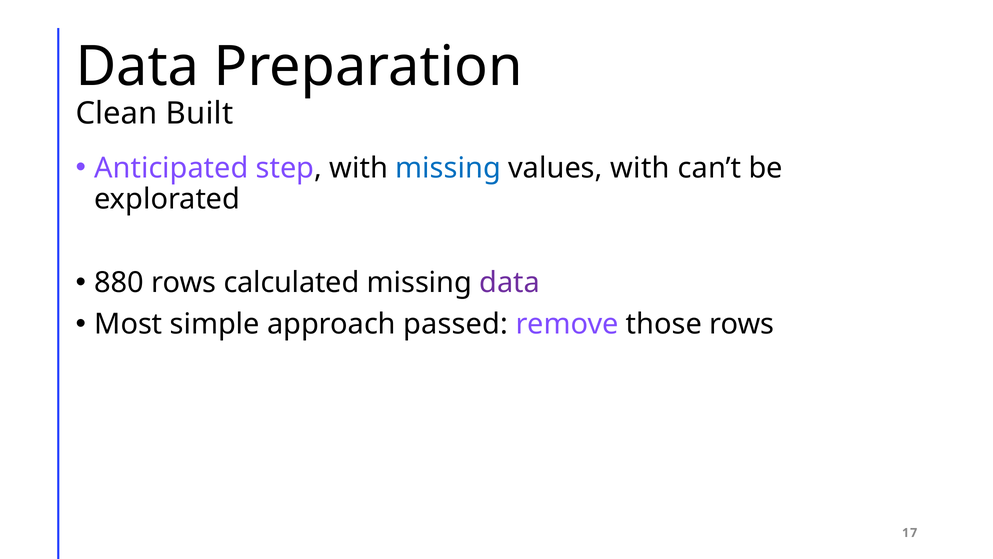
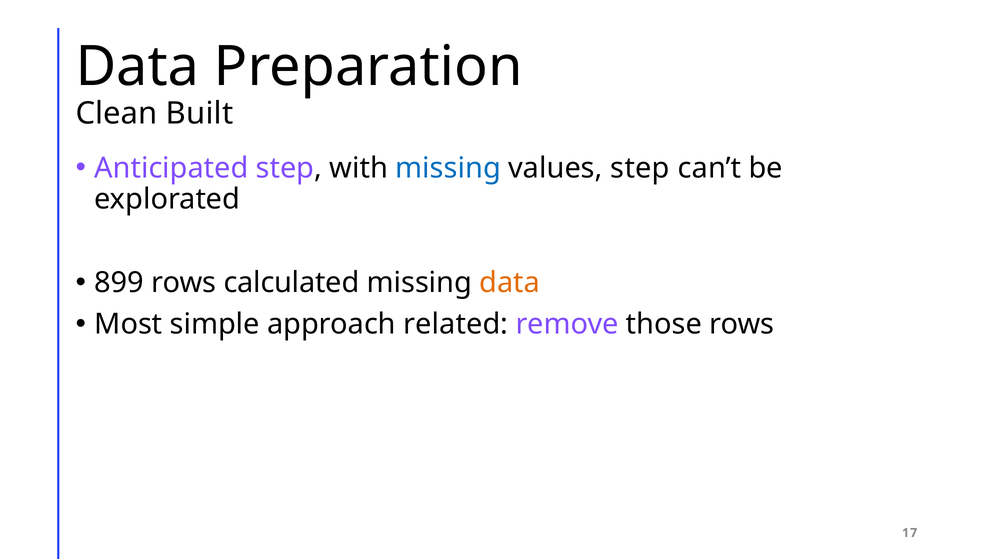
values with: with -> step (640, 168)
880: 880 -> 899 (119, 282)
data colour: purple -> orange (510, 282)
passed: passed -> related (456, 324)
